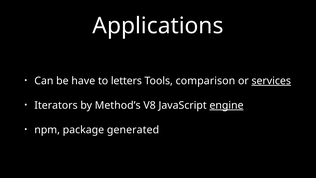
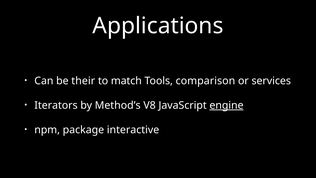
have: have -> their (83, 81)
letters: letters -> match (126, 81)
services underline: present -> none (271, 81)
generated: generated -> interactive (133, 130)
